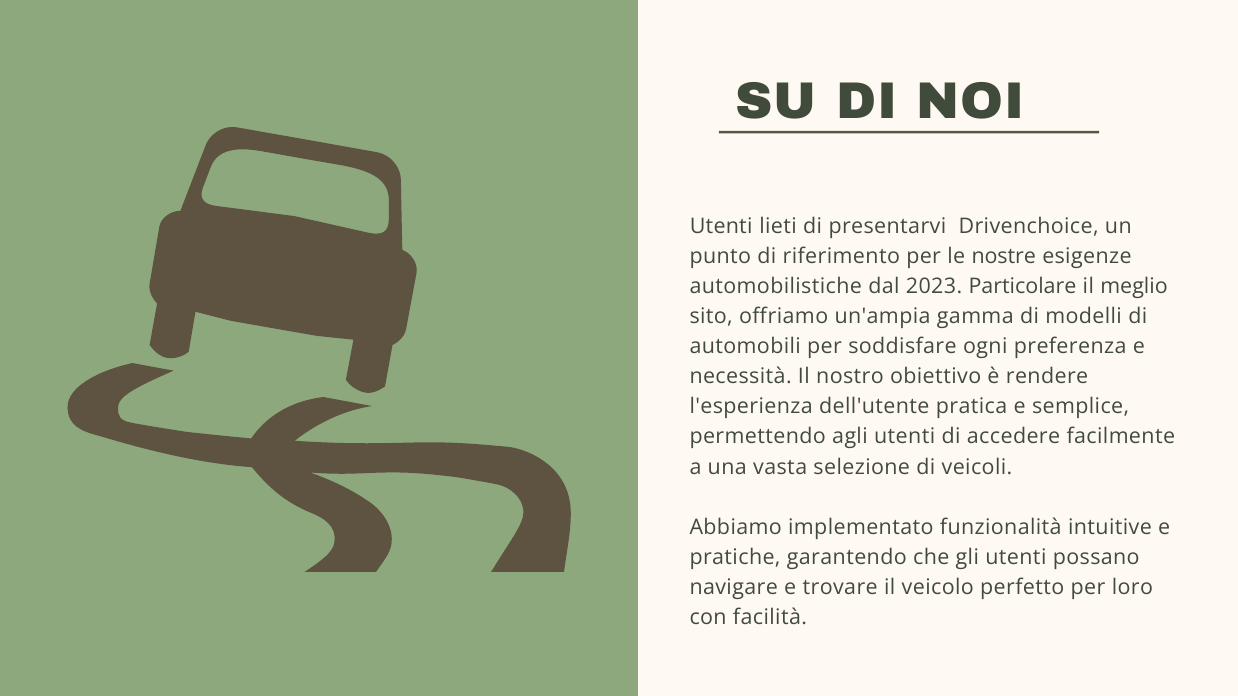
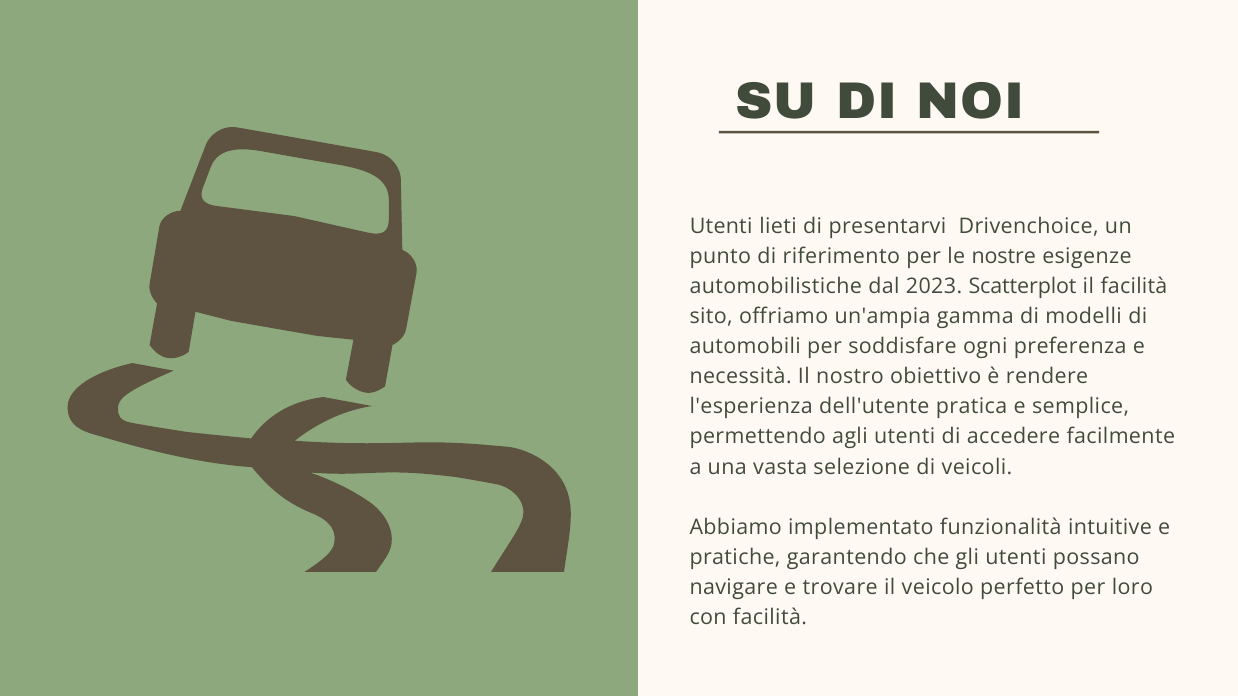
Particolare: Particolare -> Scatterplot (1023, 287)
il meglio: meglio -> facilità (1134, 287)
